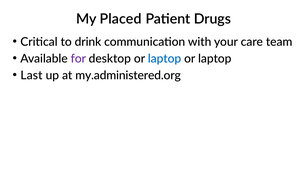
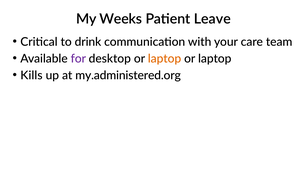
Placed: Placed -> Weeks (121, 19)
Drugs: Drugs -> Leave (212, 19)
laptop colour: blue -> orange (165, 59)
Last: Last -> Kills (31, 75)
